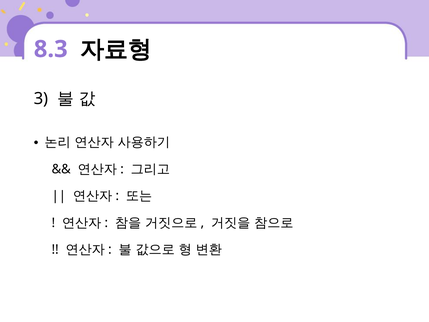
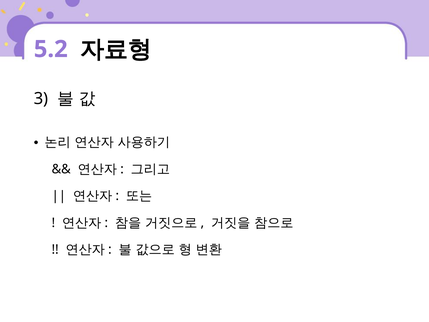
8.3: 8.3 -> 5.2 (51, 49)
